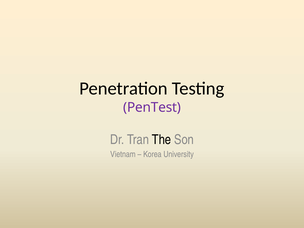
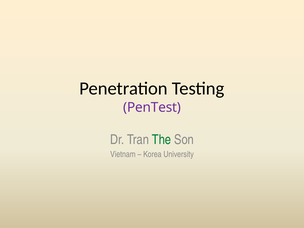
The colour: black -> green (162, 140)
